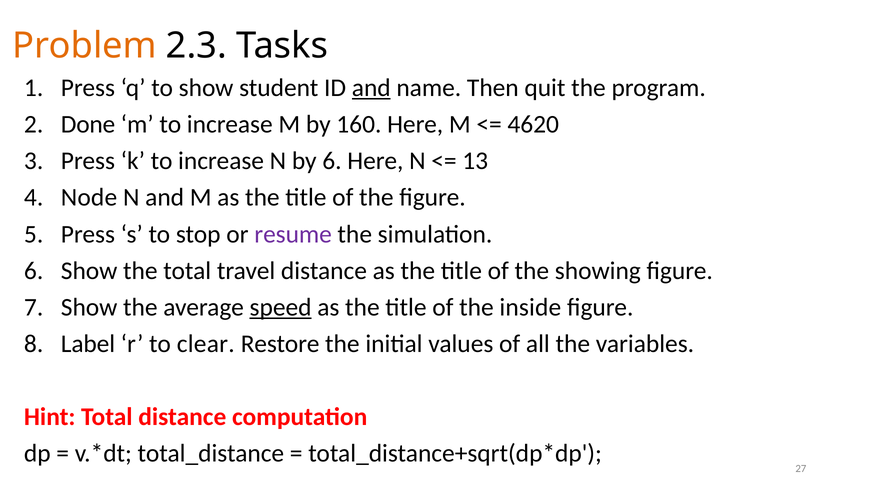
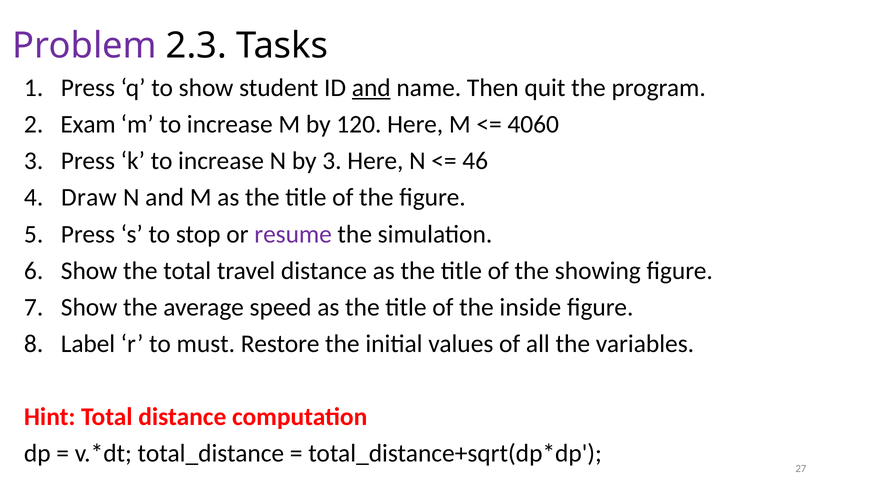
Problem colour: orange -> purple (84, 46)
Done: Done -> Exam (88, 124)
160: 160 -> 120 (359, 124)
4620: 4620 -> 4060 (533, 124)
by 6: 6 -> 3 (332, 161)
13: 13 -> 46 (475, 161)
Node: Node -> Draw (89, 198)
speed underline: present -> none (281, 307)
clear: clear -> must (206, 344)
